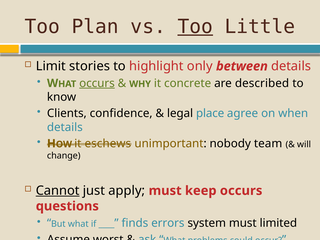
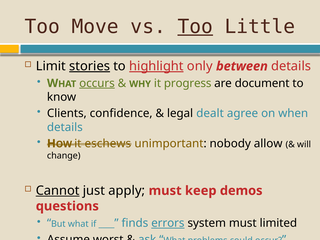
Plan: Plan -> Move (95, 27)
stories underline: none -> present (90, 66)
highlight underline: none -> present (156, 66)
concrete: concrete -> progress (188, 83)
described: described -> document (262, 83)
place: place -> dealt (210, 113)
team: team -> allow (268, 144)
keep occurs: occurs -> demos (241, 191)
errors underline: none -> present (168, 223)
